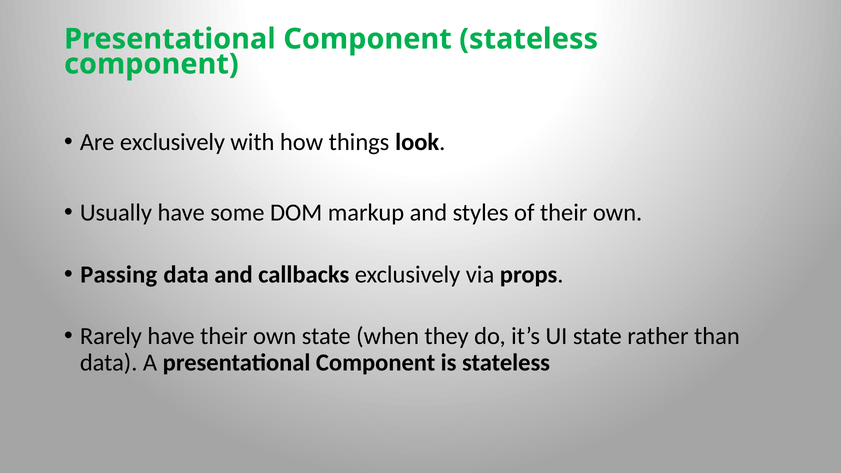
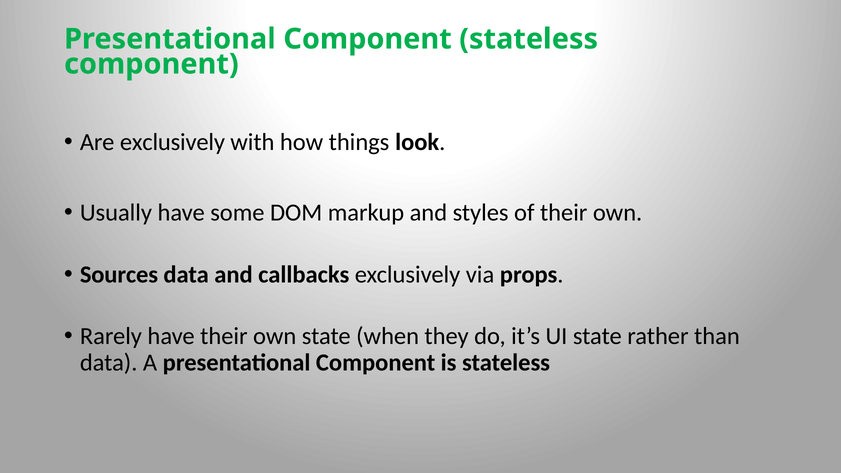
Passing: Passing -> Sources (119, 274)
